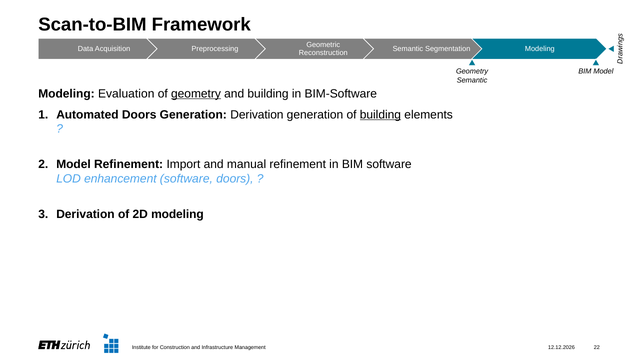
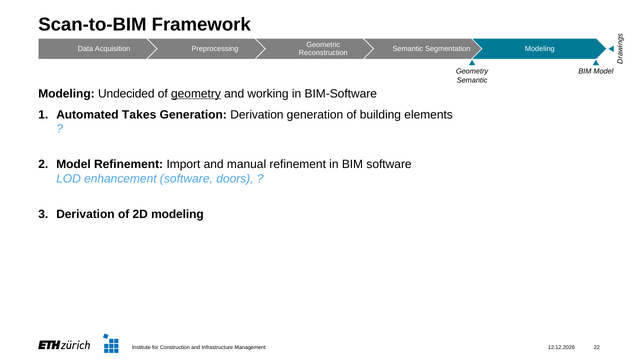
Evaluation: Evaluation -> Undecided (126, 94)
and building: building -> working (268, 94)
Automated Doors: Doors -> Takes (139, 115)
building underline: present -> none (380, 115)
